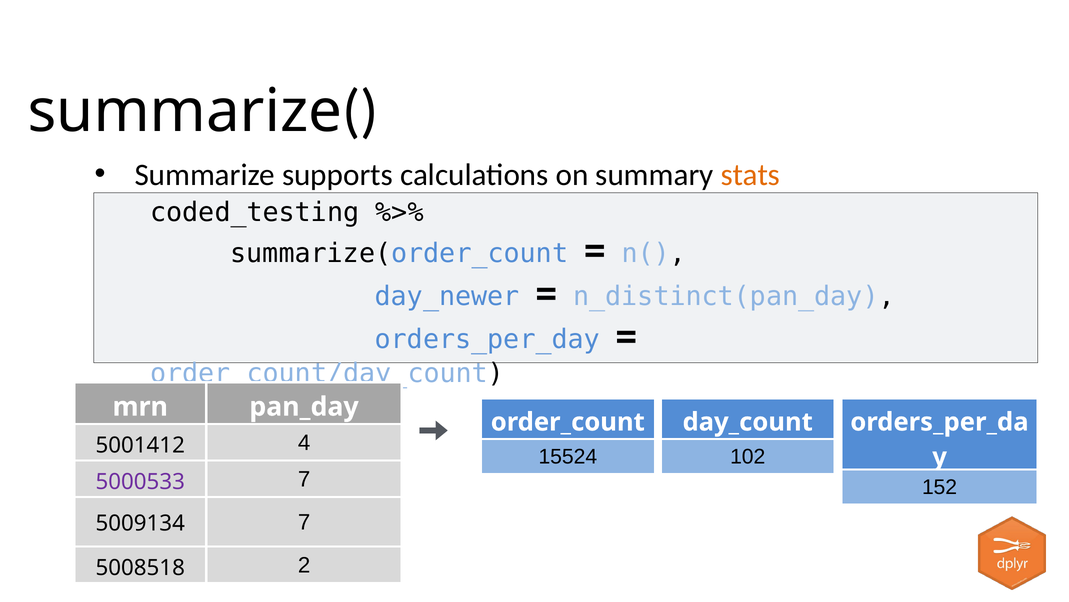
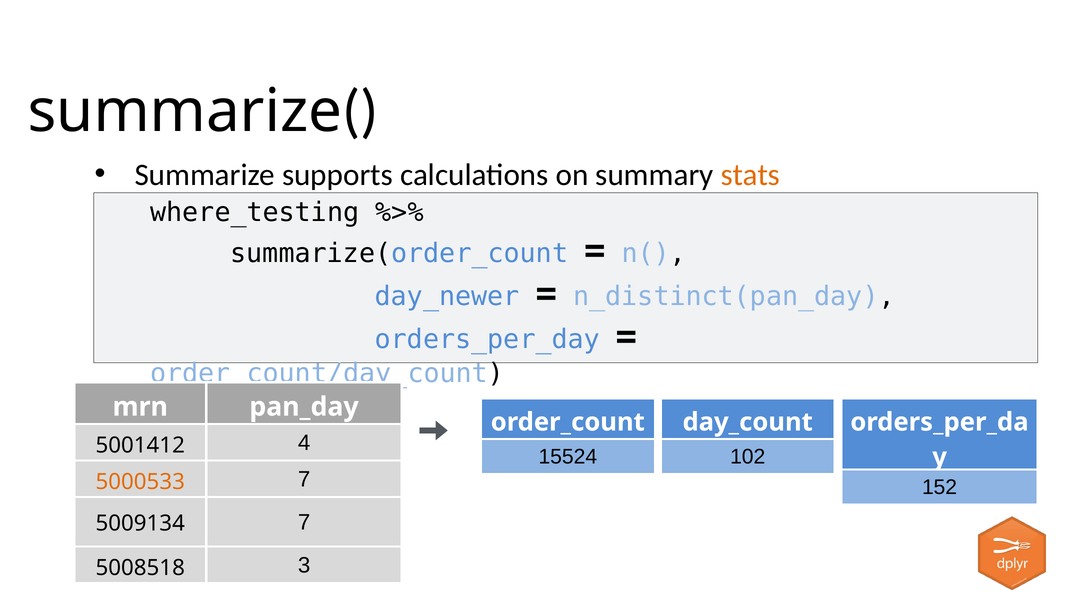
coded_testing: coded_testing -> where_testing (255, 212)
5000533 colour: purple -> orange (140, 481)
2: 2 -> 3 (304, 565)
